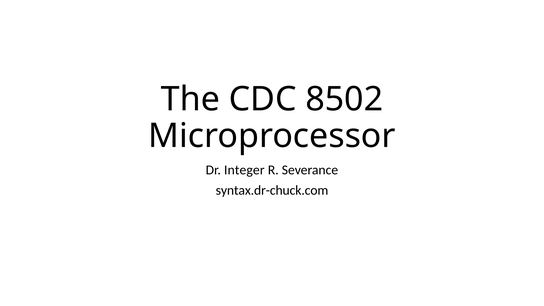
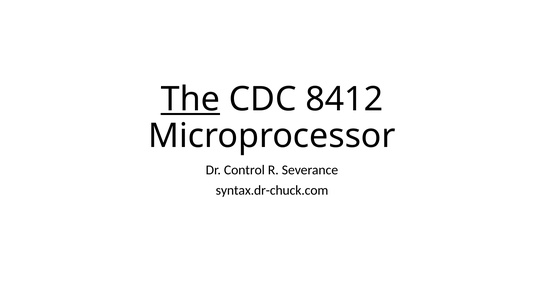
The underline: none -> present (190, 99)
8502: 8502 -> 8412 (344, 99)
Integer: Integer -> Control (244, 170)
